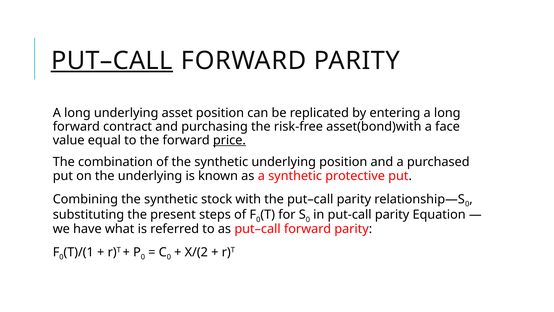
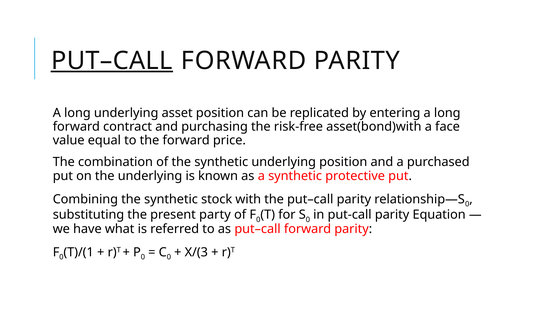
price underline: present -> none (229, 140)
steps: steps -> party (215, 215)
X/(2: X/(2 -> X/(3 (196, 252)
